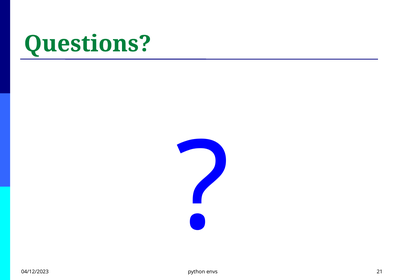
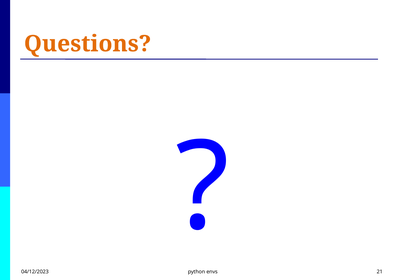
Questions colour: green -> orange (88, 44)
